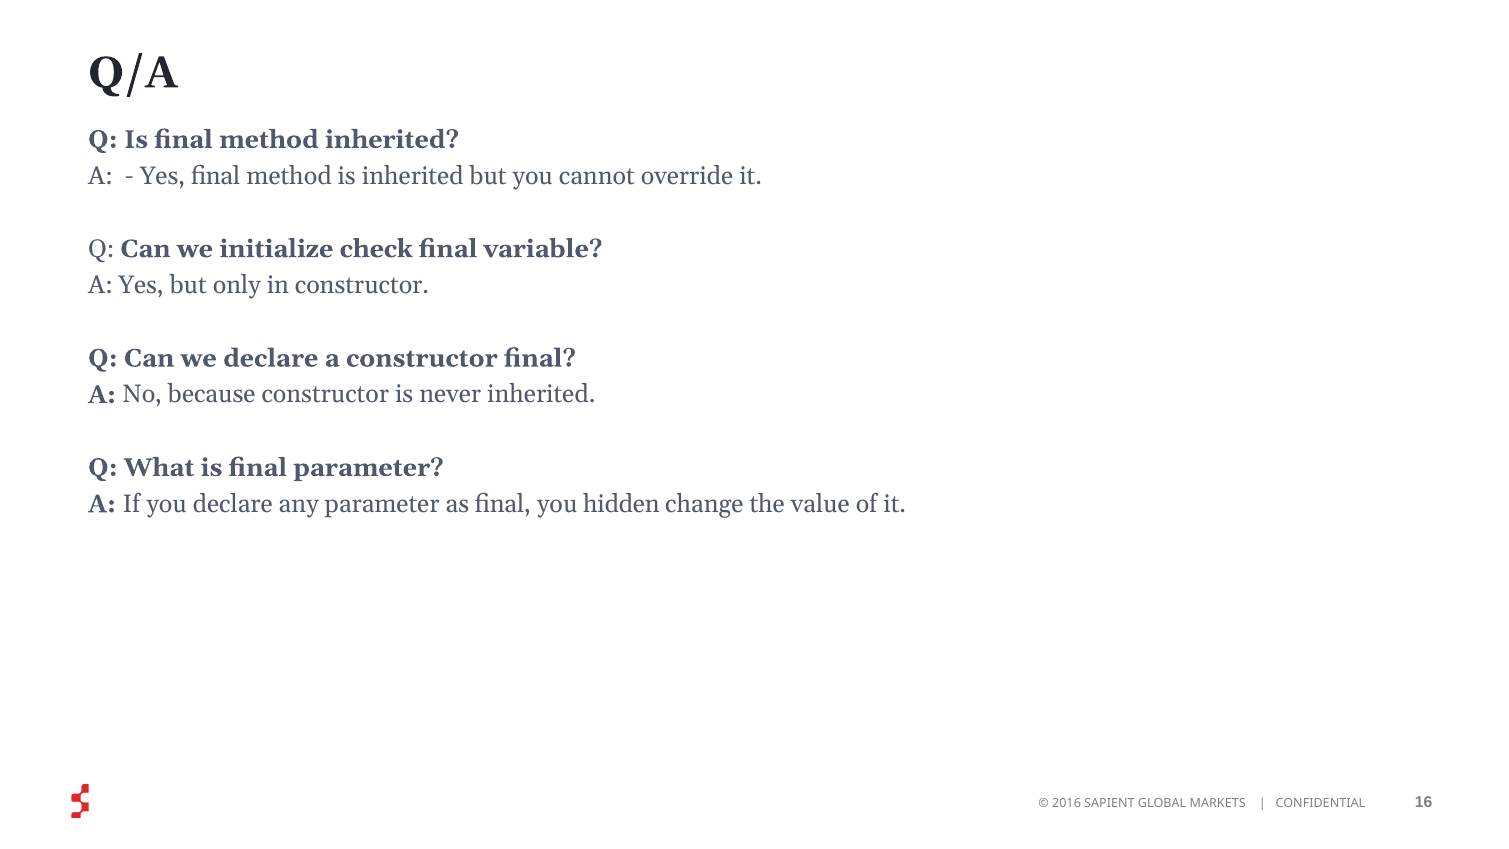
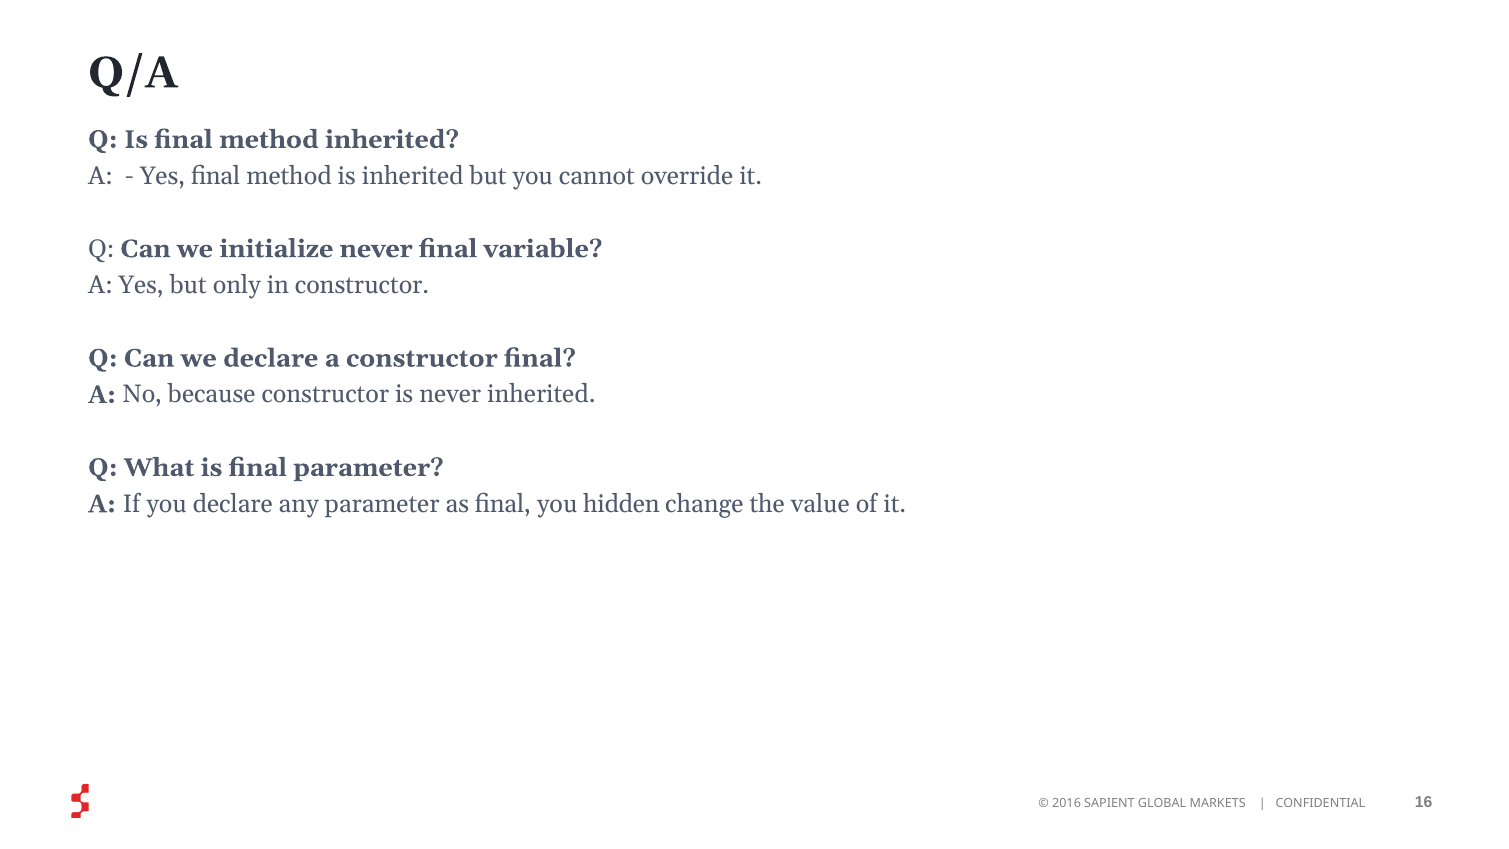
initialize check: check -> never (376, 249)
